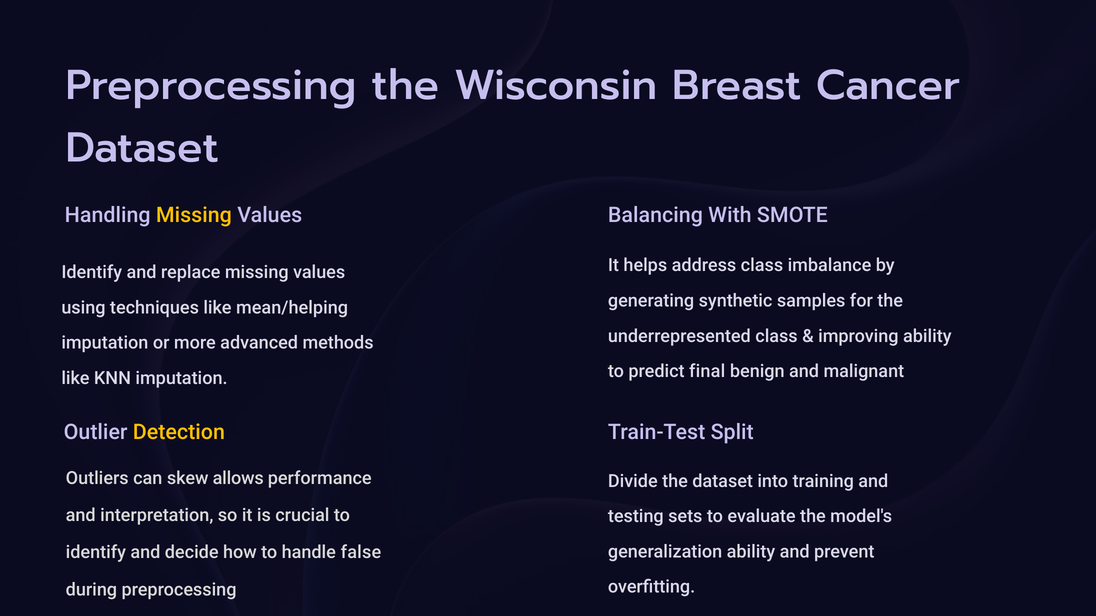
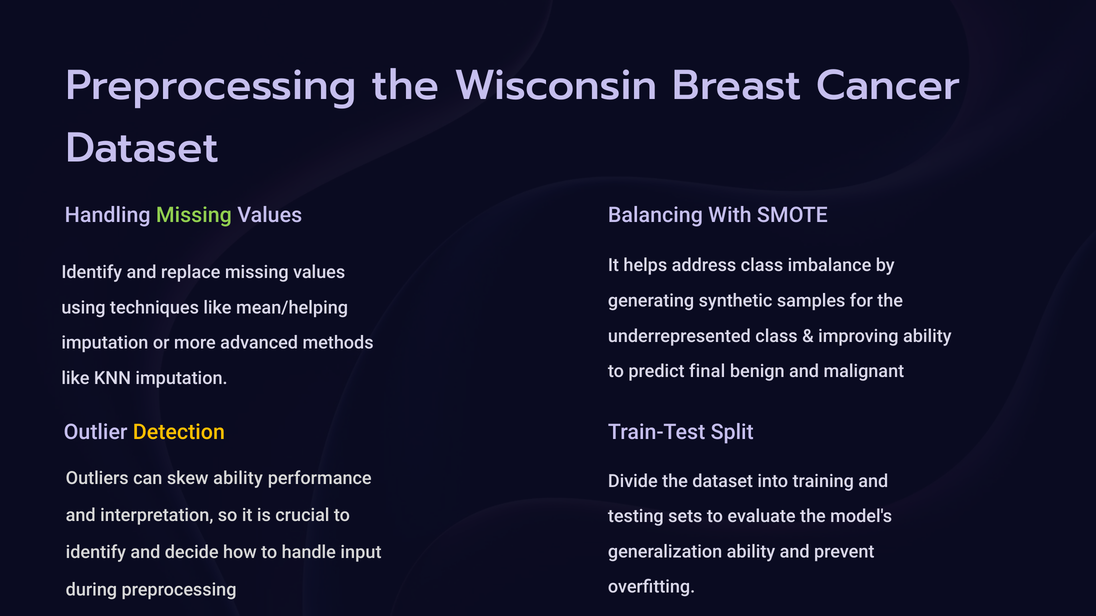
Missing colour: yellow -> light green (194, 215)
skew allows: allows -> ability (238, 478)
false: false -> input (361, 553)
